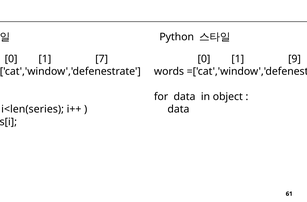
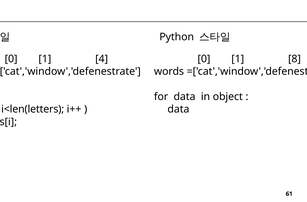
7: 7 -> 4 (102, 59)
9: 9 -> 8 (294, 59)
i<len(series: i<len(series -> i<len(letters (33, 109)
